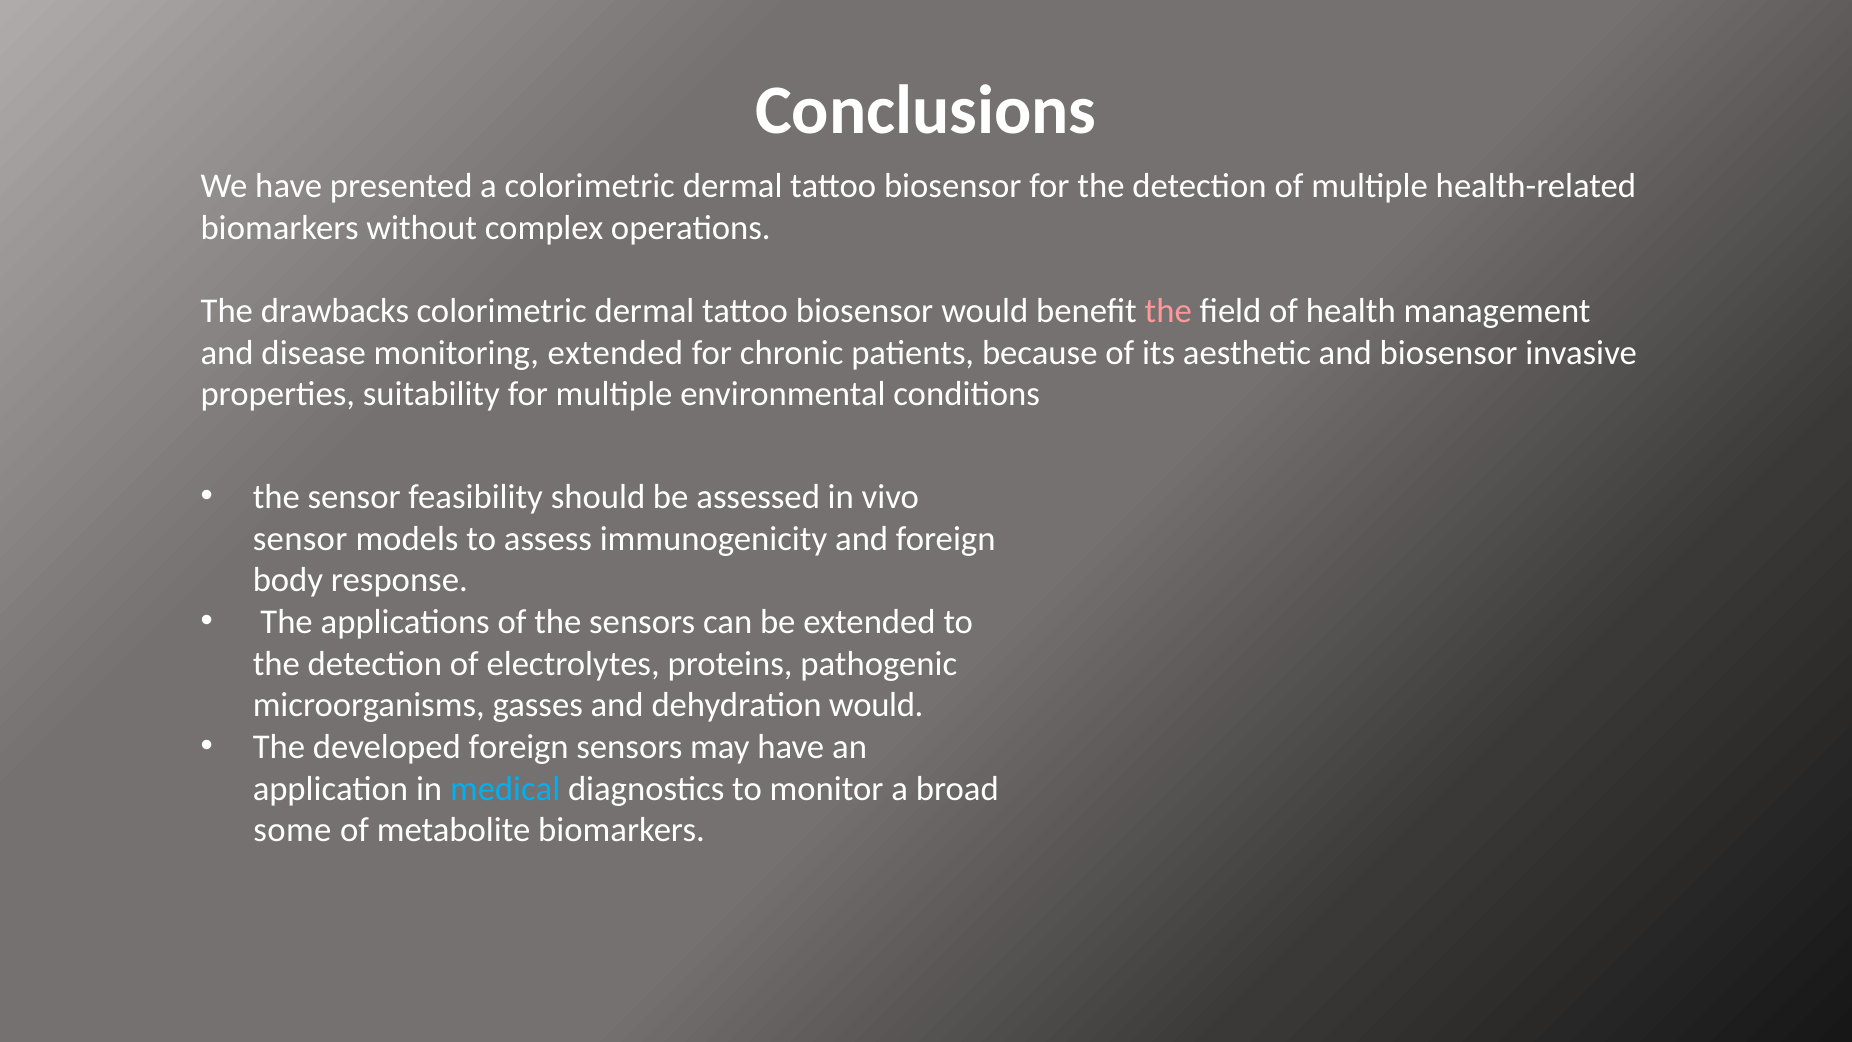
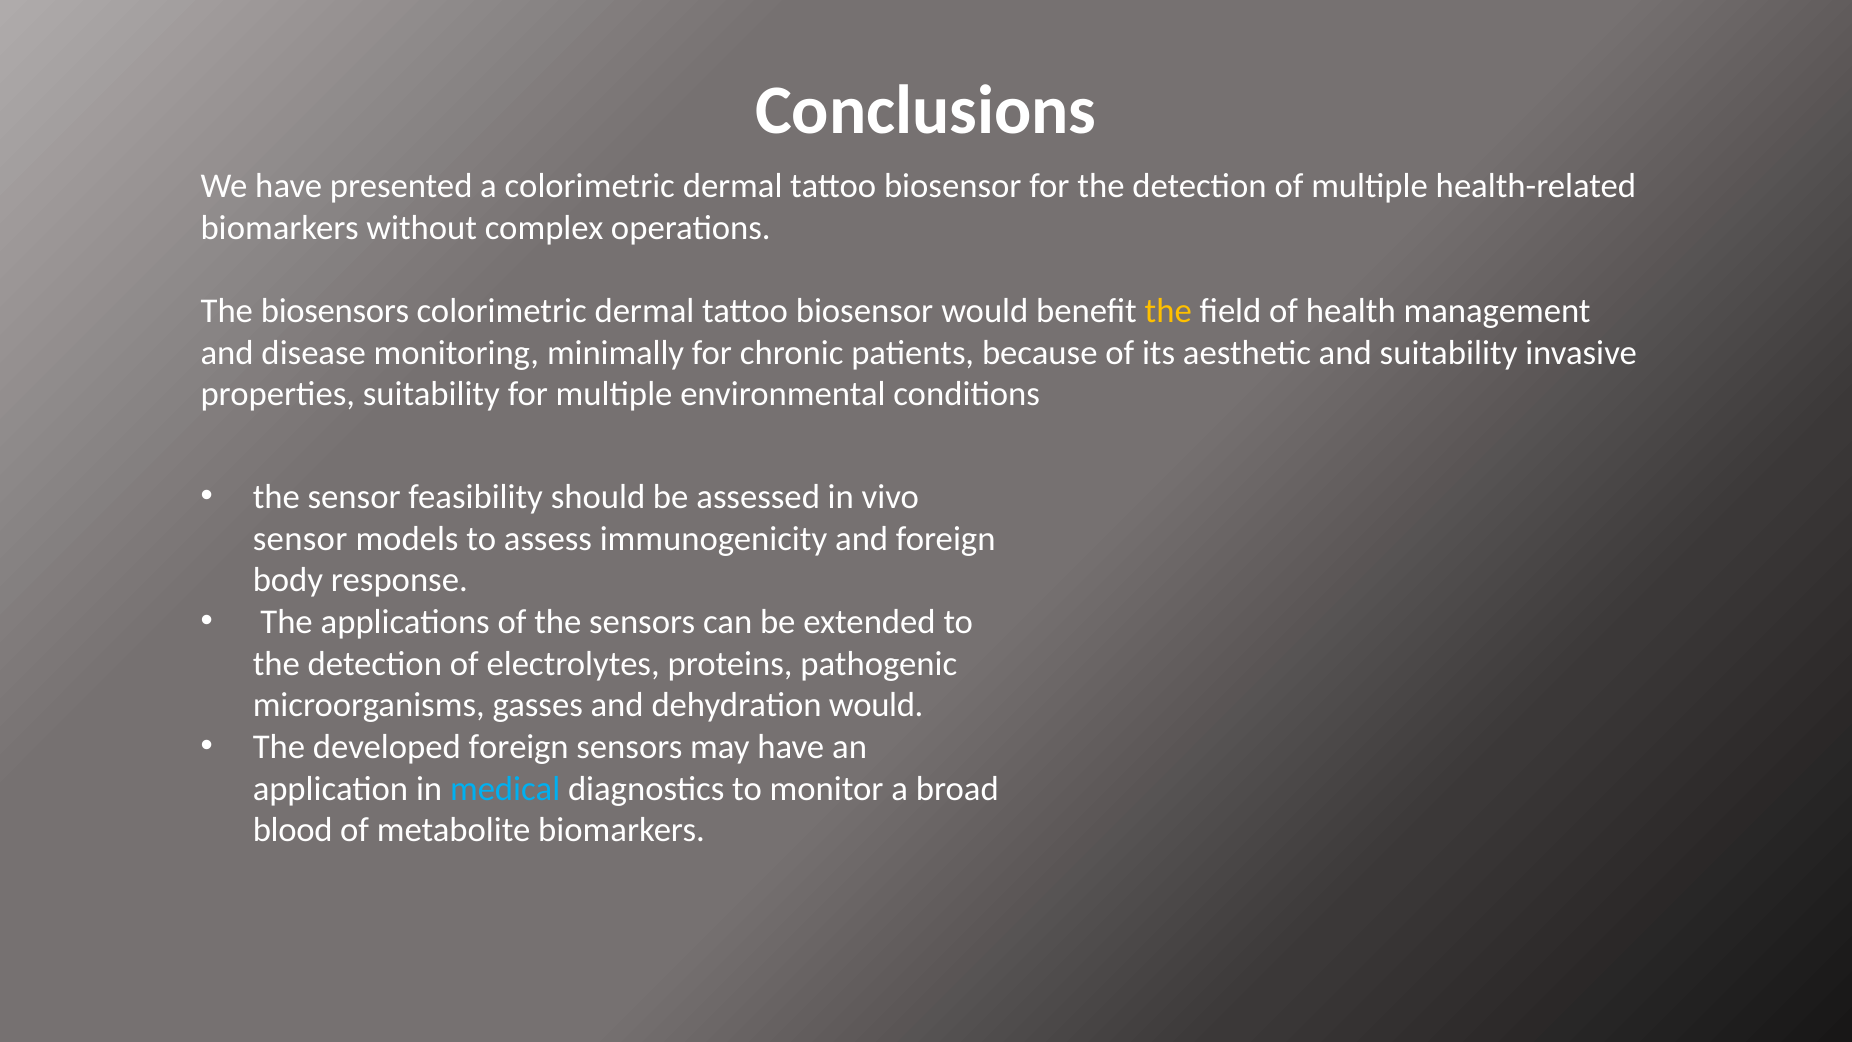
drawbacks: drawbacks -> biosensors (335, 311)
the colour: pink -> yellow (1168, 311)
monitoring extended: extended -> minimally (616, 353)
and biosensor: biosensor -> suitability (1449, 353)
some: some -> blood (293, 830)
